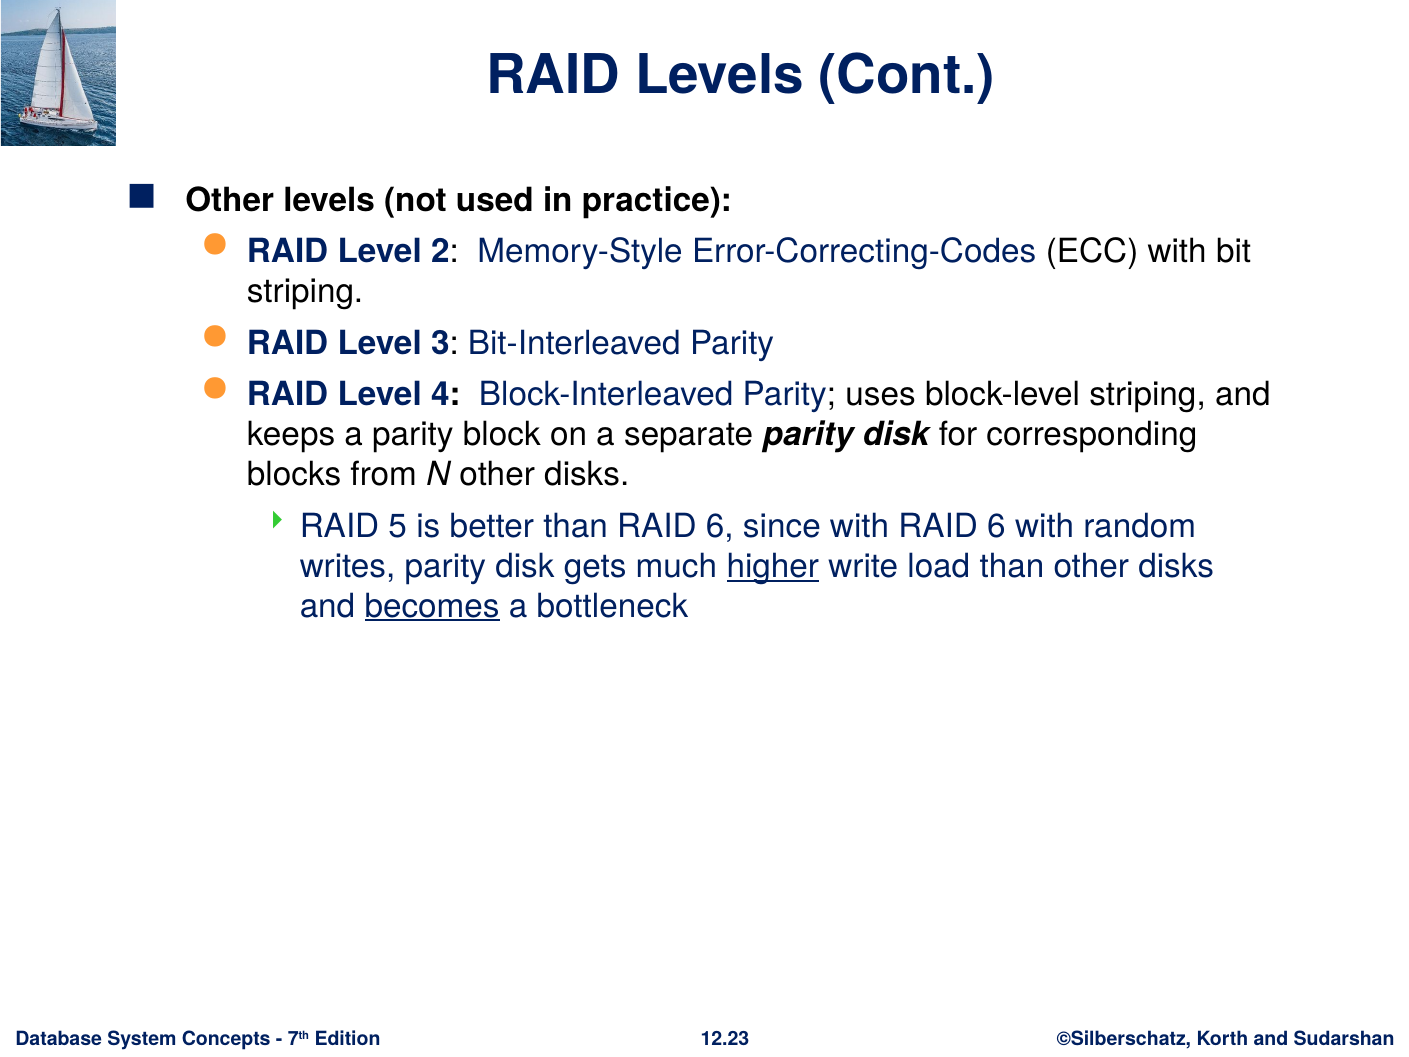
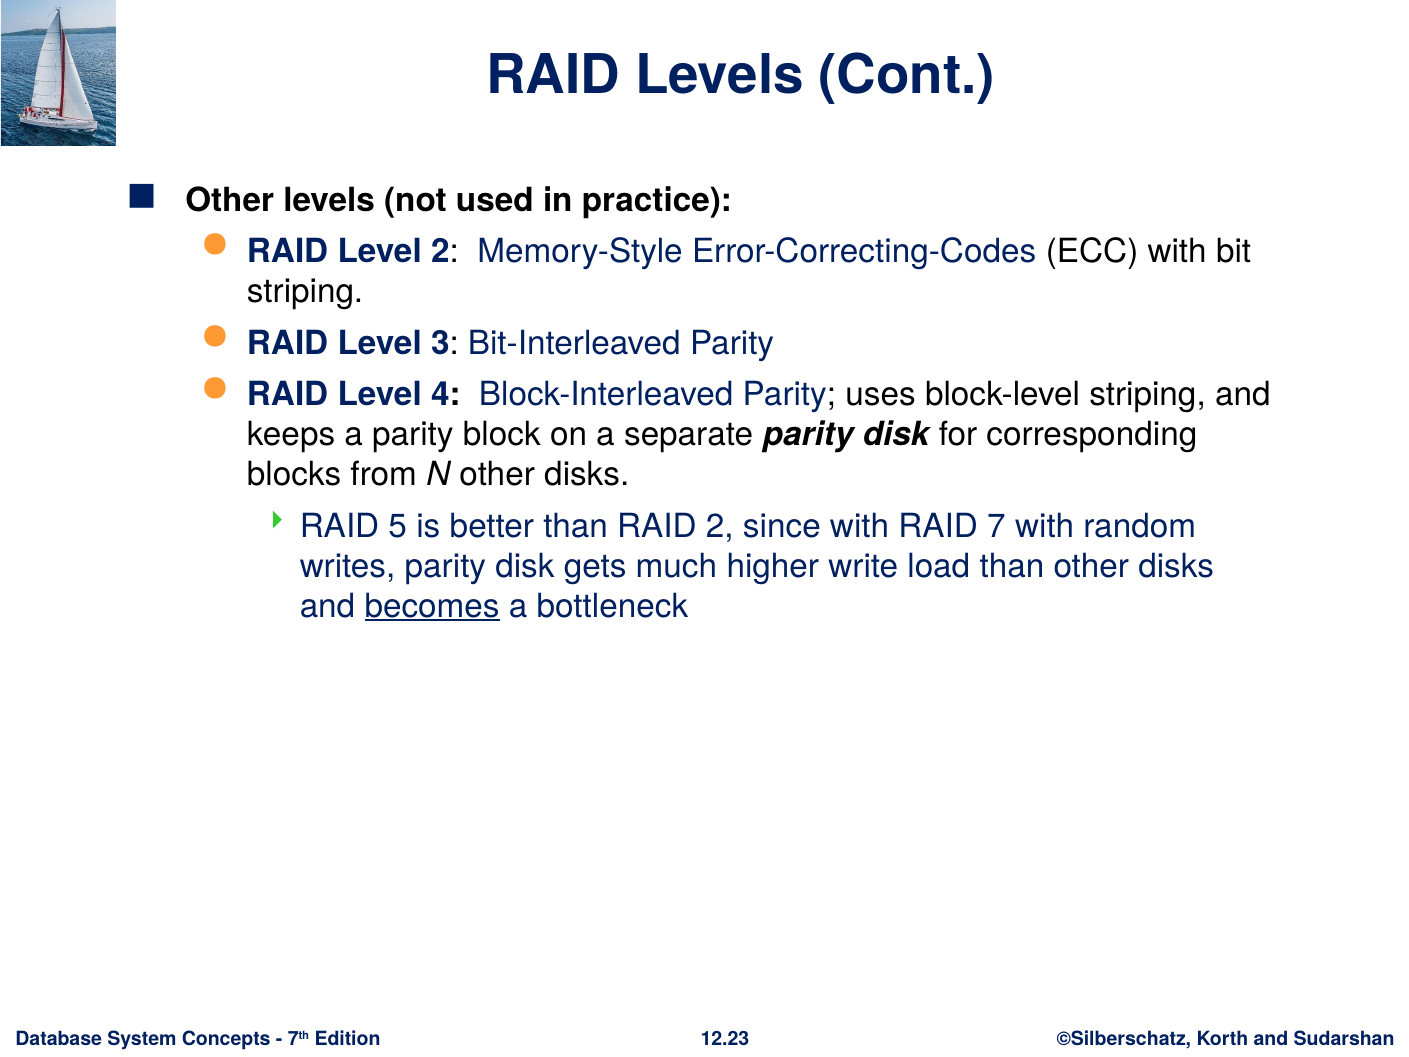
than RAID 6: 6 -> 2 (720, 526)
with RAID 6: 6 -> 7 (997, 526)
higher underline: present -> none (773, 566)
